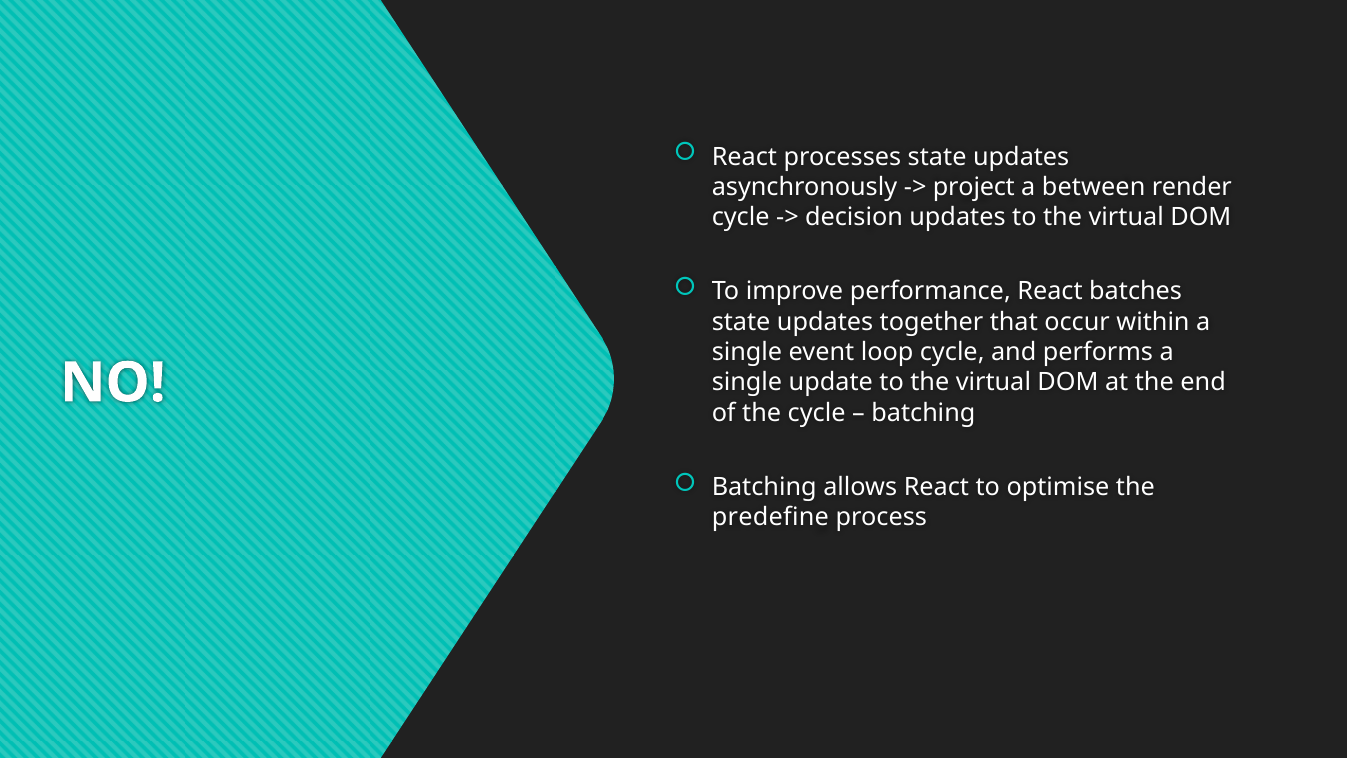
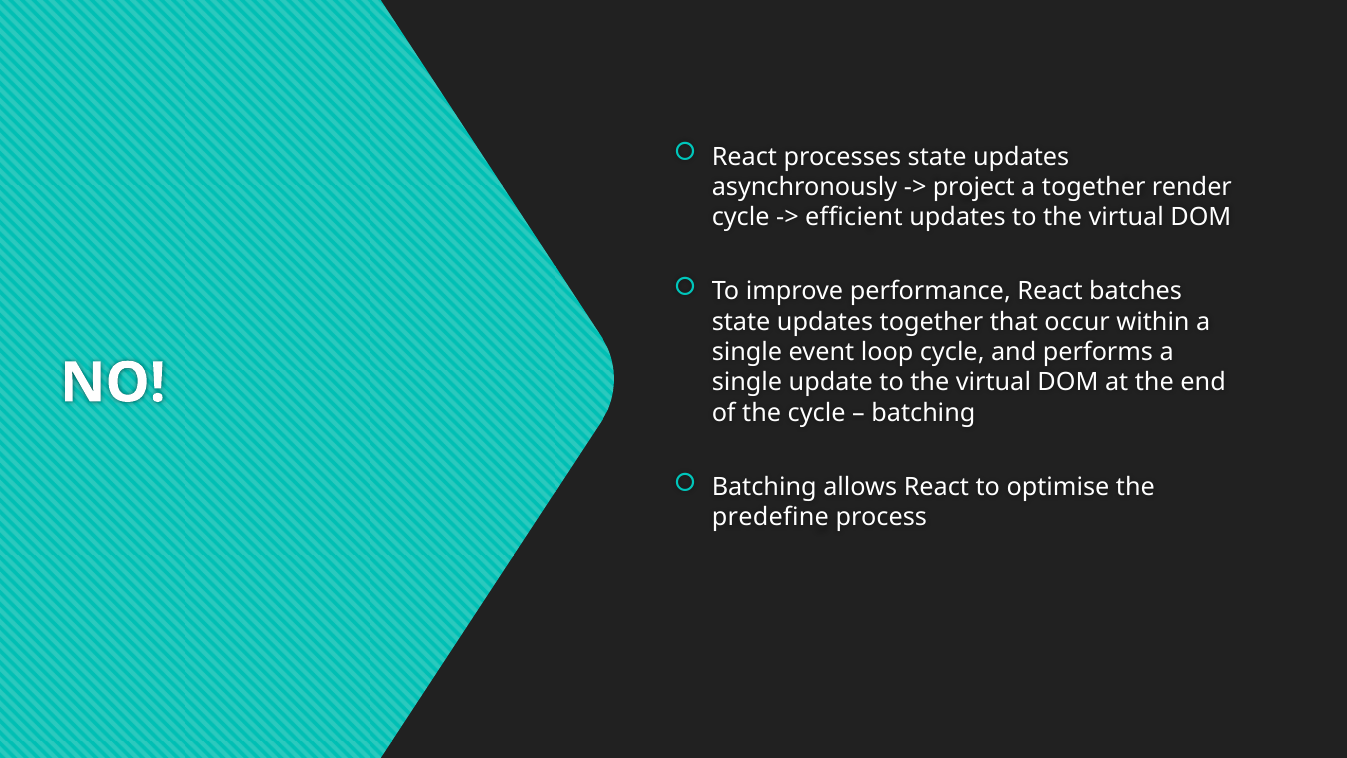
a between: between -> together (1094, 187)
decision: decision -> efficient (854, 217)
